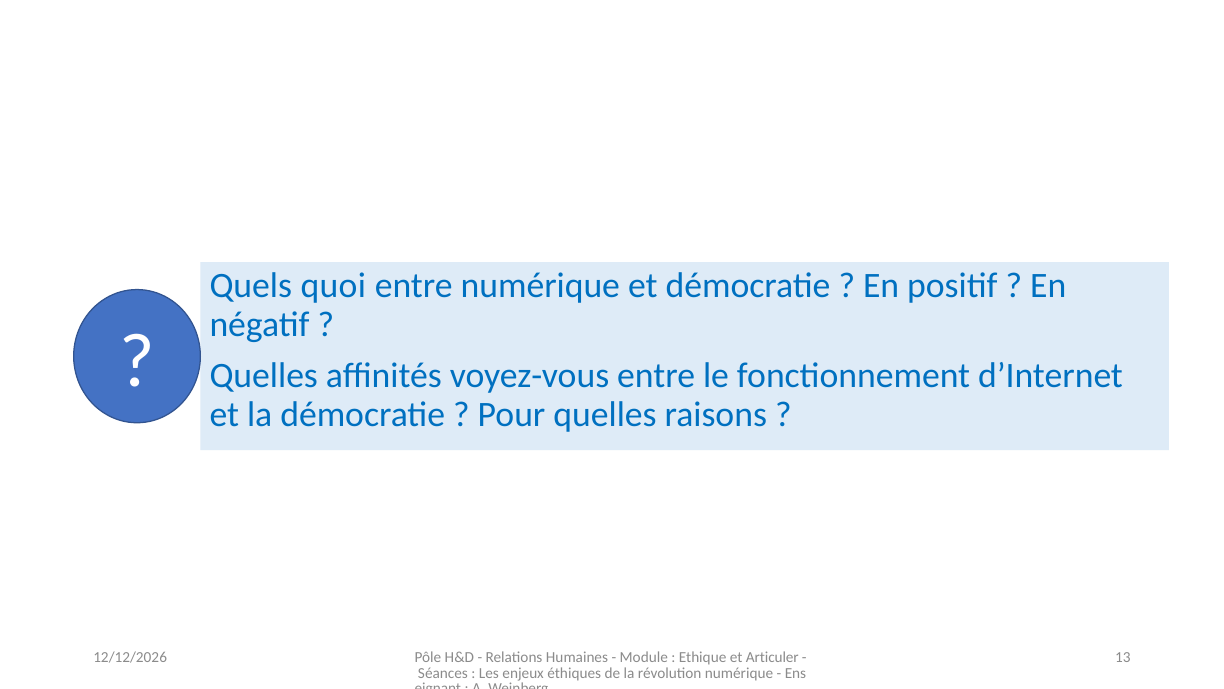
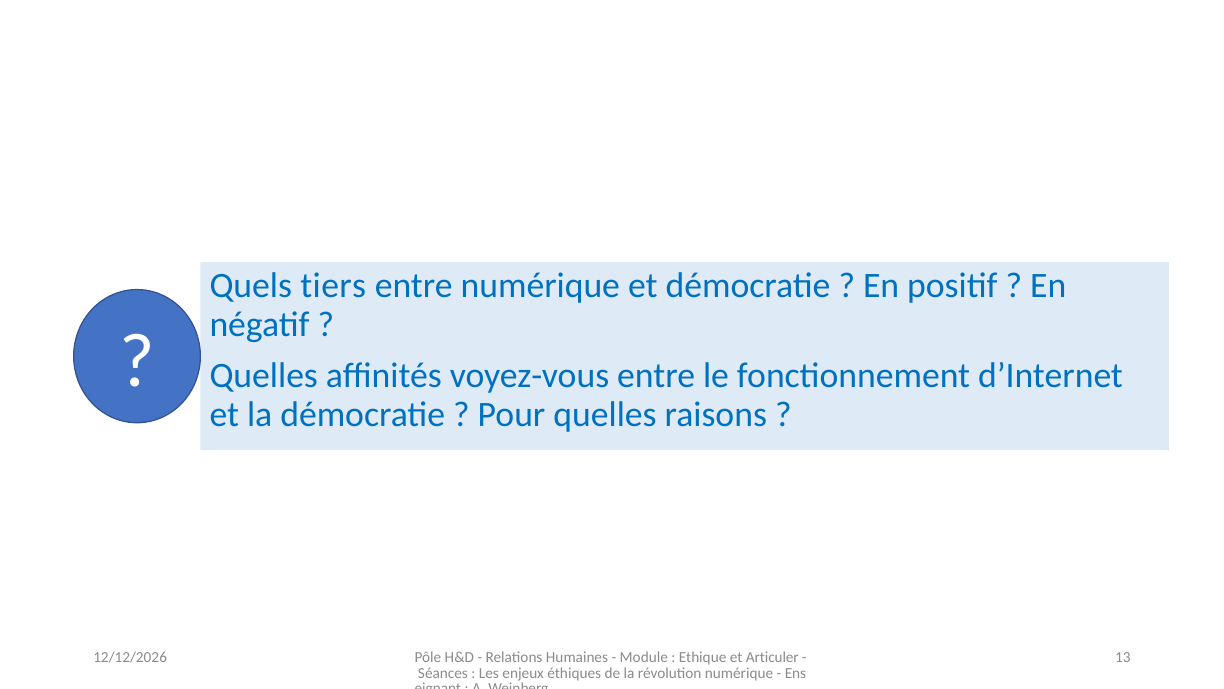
quoi: quoi -> tiers (333, 286)
